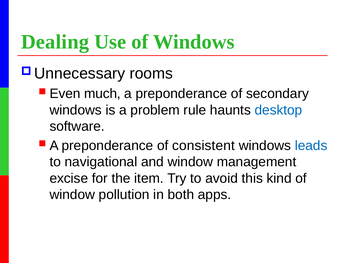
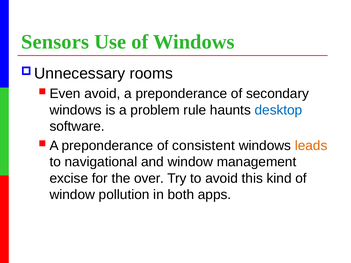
Dealing: Dealing -> Sensors (55, 42)
Even much: much -> avoid (102, 94)
leads colour: blue -> orange (311, 146)
item: item -> over (149, 178)
